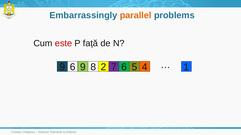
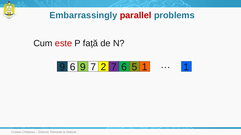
parallel colour: orange -> red (136, 15)
9 8: 8 -> 7 (93, 67)
5 4: 4 -> 1 (145, 67)
